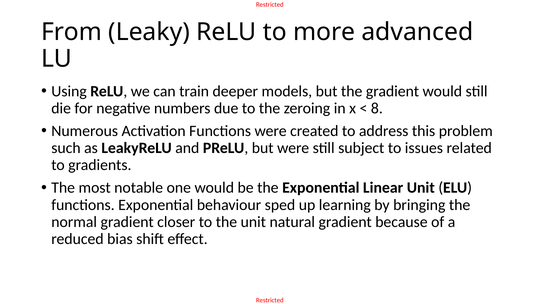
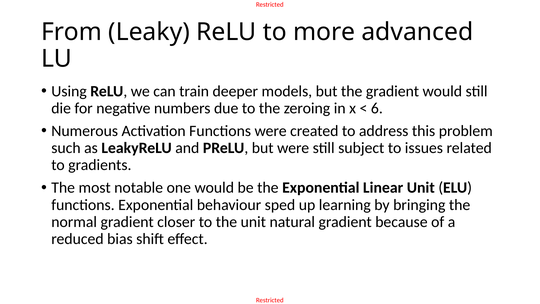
8: 8 -> 6 (377, 108)
